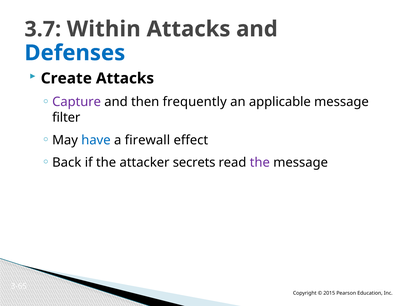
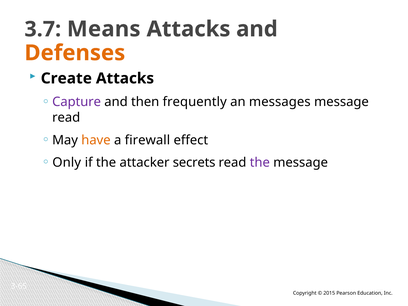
Within: Within -> Means (104, 29)
Defenses colour: blue -> orange (75, 53)
applicable: applicable -> messages (280, 102)
filter: filter -> read (66, 118)
have colour: blue -> orange (96, 140)
Back: Back -> Only (67, 162)
